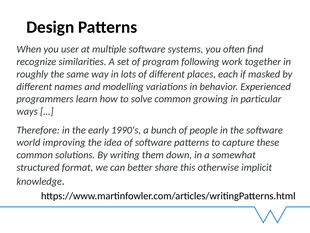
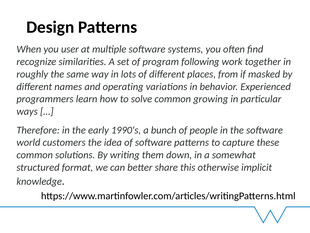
each: each -> from (228, 74)
modelling: modelling -> operating (123, 86)
improving: improving -> customers (64, 142)
